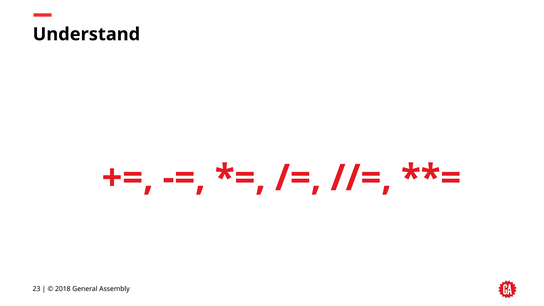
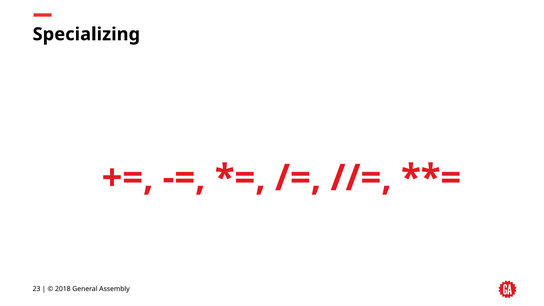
Understand: Understand -> Specializing (86, 34)
